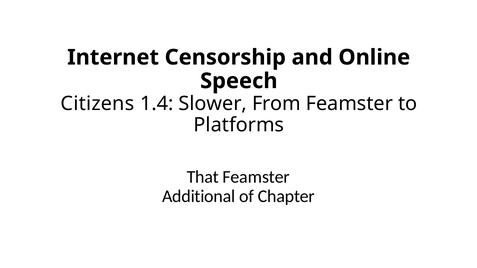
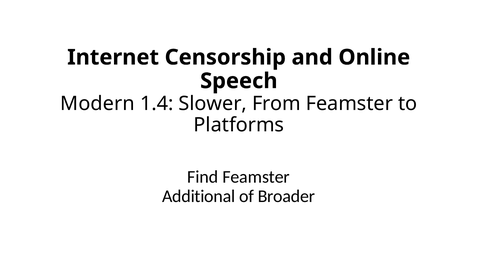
Citizens: Citizens -> Modern (98, 104)
That: That -> Find (203, 177)
Chapter: Chapter -> Broader (286, 196)
